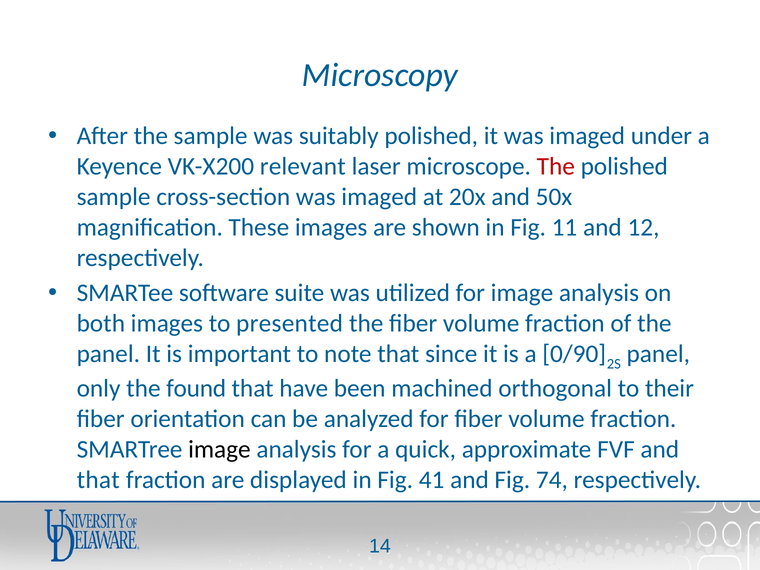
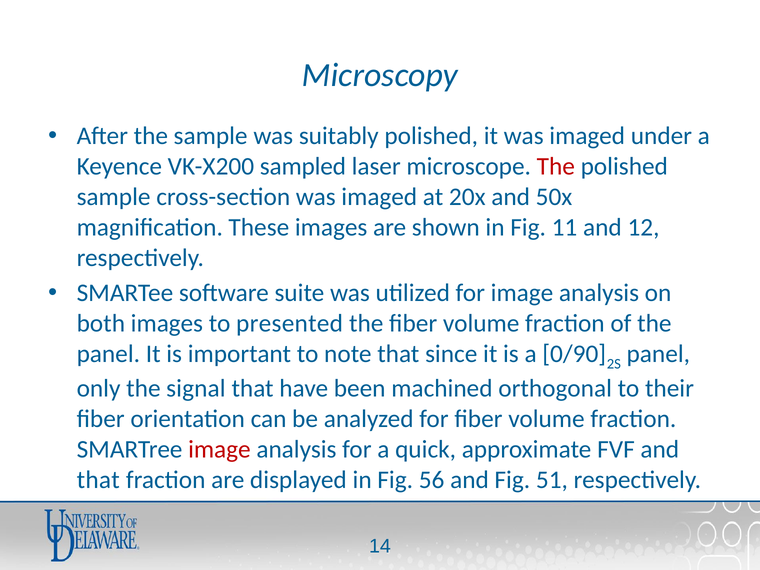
relevant: relevant -> sampled (303, 166)
found: found -> signal (196, 388)
image colour: black -> red (219, 449)
41: 41 -> 56 (432, 480)
74: 74 -> 51 (552, 480)
